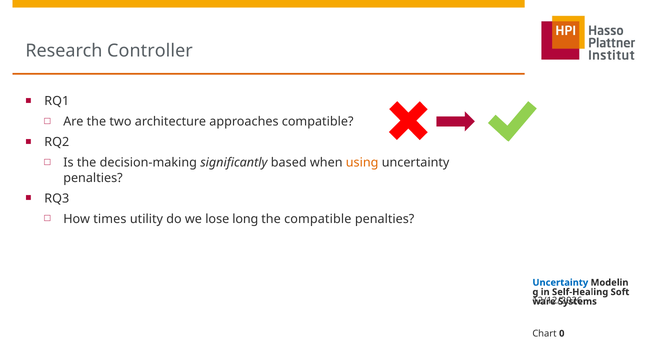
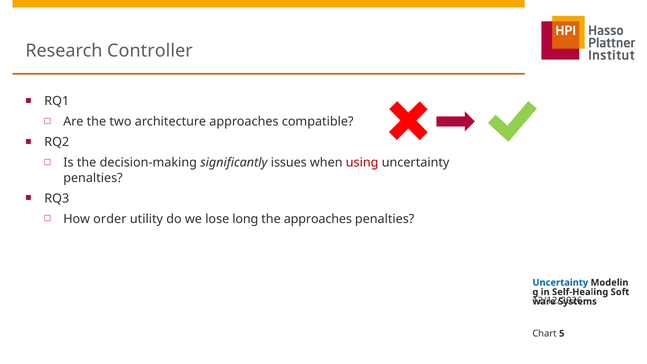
based: based -> issues (289, 163)
using colour: orange -> red (362, 163)
times: times -> order (110, 219)
the compatible: compatible -> approaches (318, 219)
0: 0 -> 5 (562, 333)
